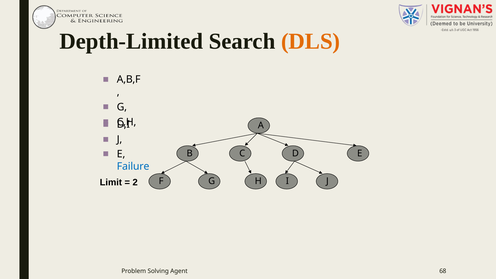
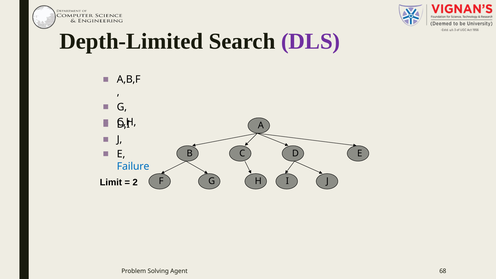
DLS colour: orange -> purple (311, 41)
